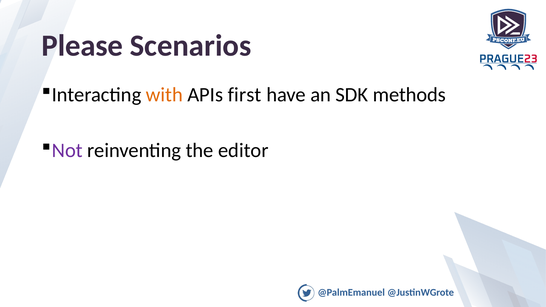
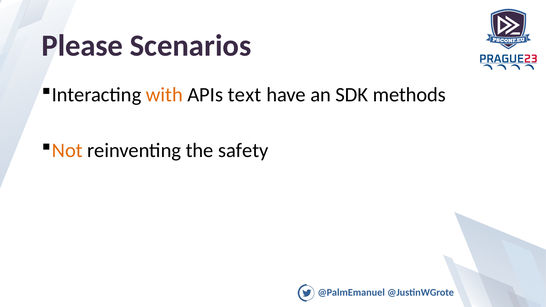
first: first -> text (245, 95)
Not colour: purple -> orange (67, 150)
editor: editor -> safety (243, 150)
